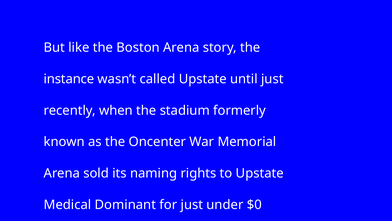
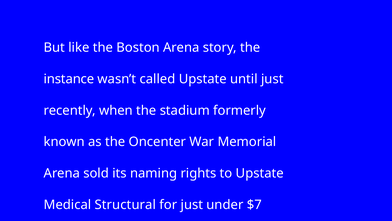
Dominant: Dominant -> Structural (125, 204)
$0: $0 -> $7 (254, 204)
